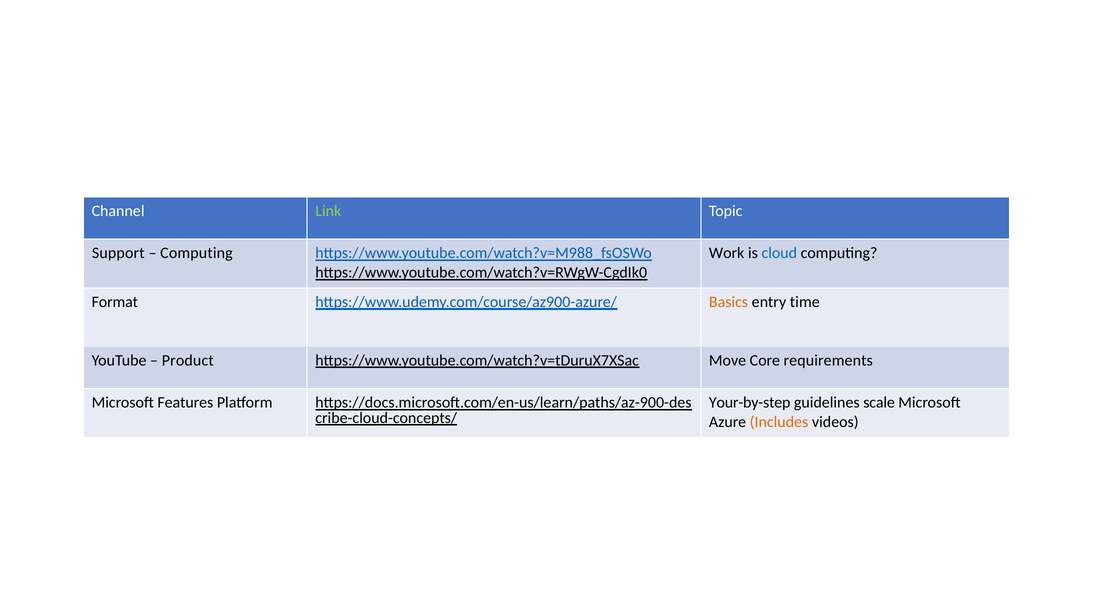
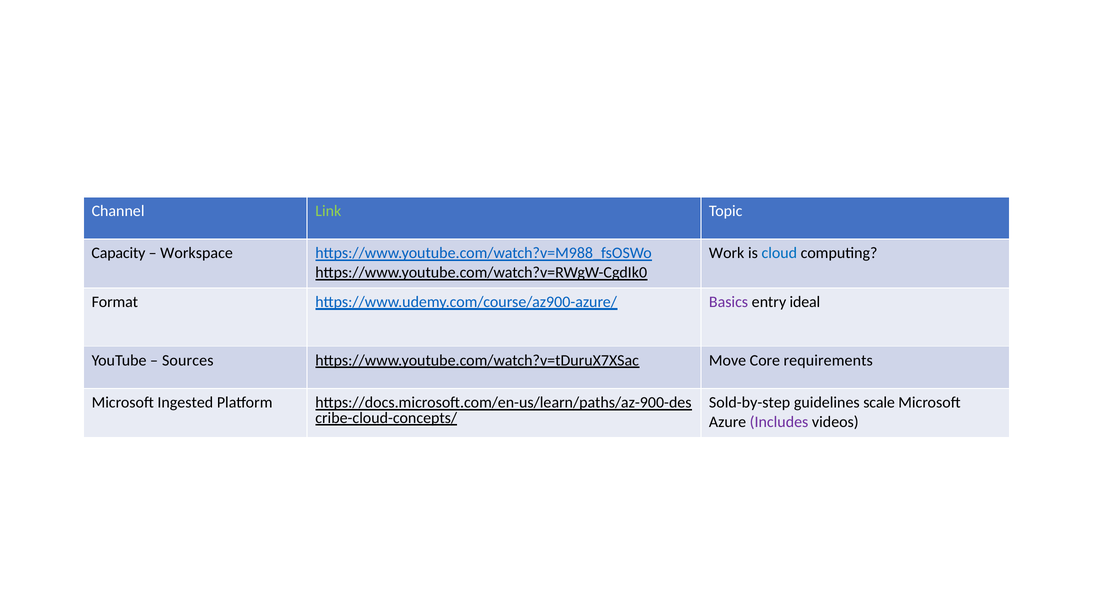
Support: Support -> Capacity (118, 253)
Computing: Computing -> Workspace (197, 253)
Basics colour: orange -> purple (729, 302)
time: time -> ideal (805, 302)
Product: Product -> Sources (188, 360)
Features: Features -> Ingested (185, 403)
Your-by-step: Your-by-step -> Sold-by-step (750, 403)
Includes colour: orange -> purple (779, 422)
